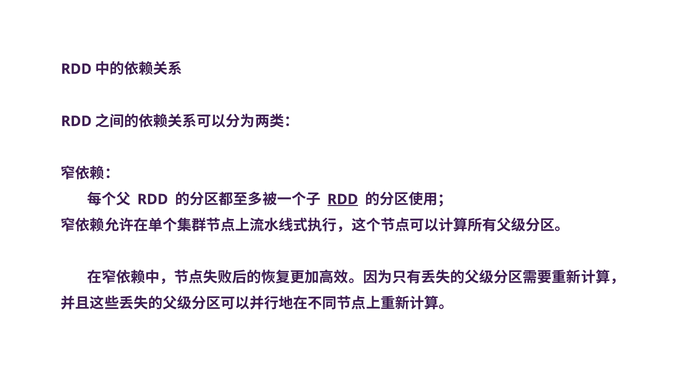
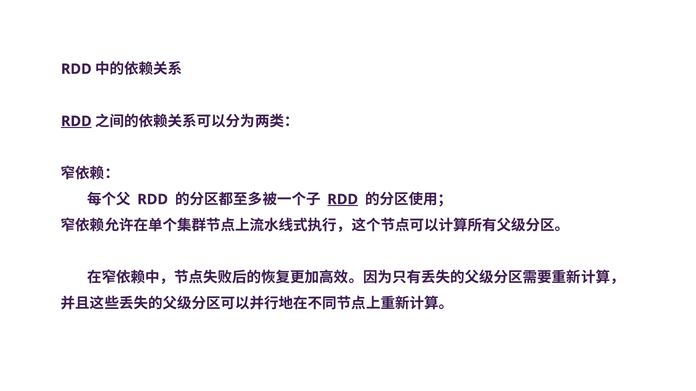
RDD underline: none -> present (76, 121)
